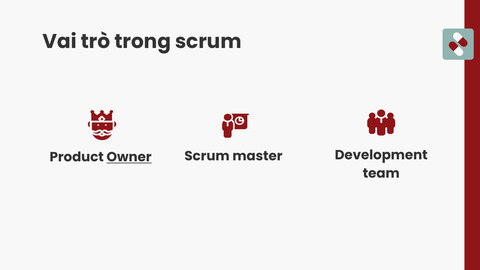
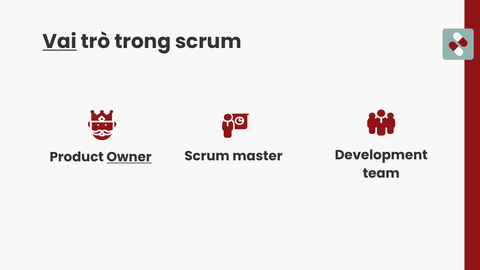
Vai underline: none -> present (60, 42)
